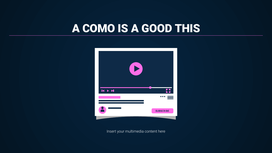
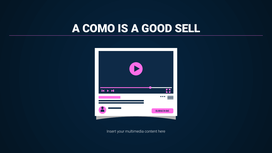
THIS: THIS -> SELL (188, 28)
